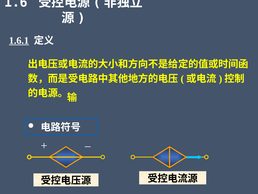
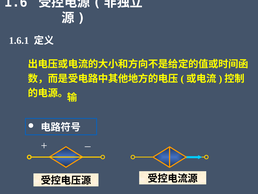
1.6.1 underline: present -> none (19, 40)
